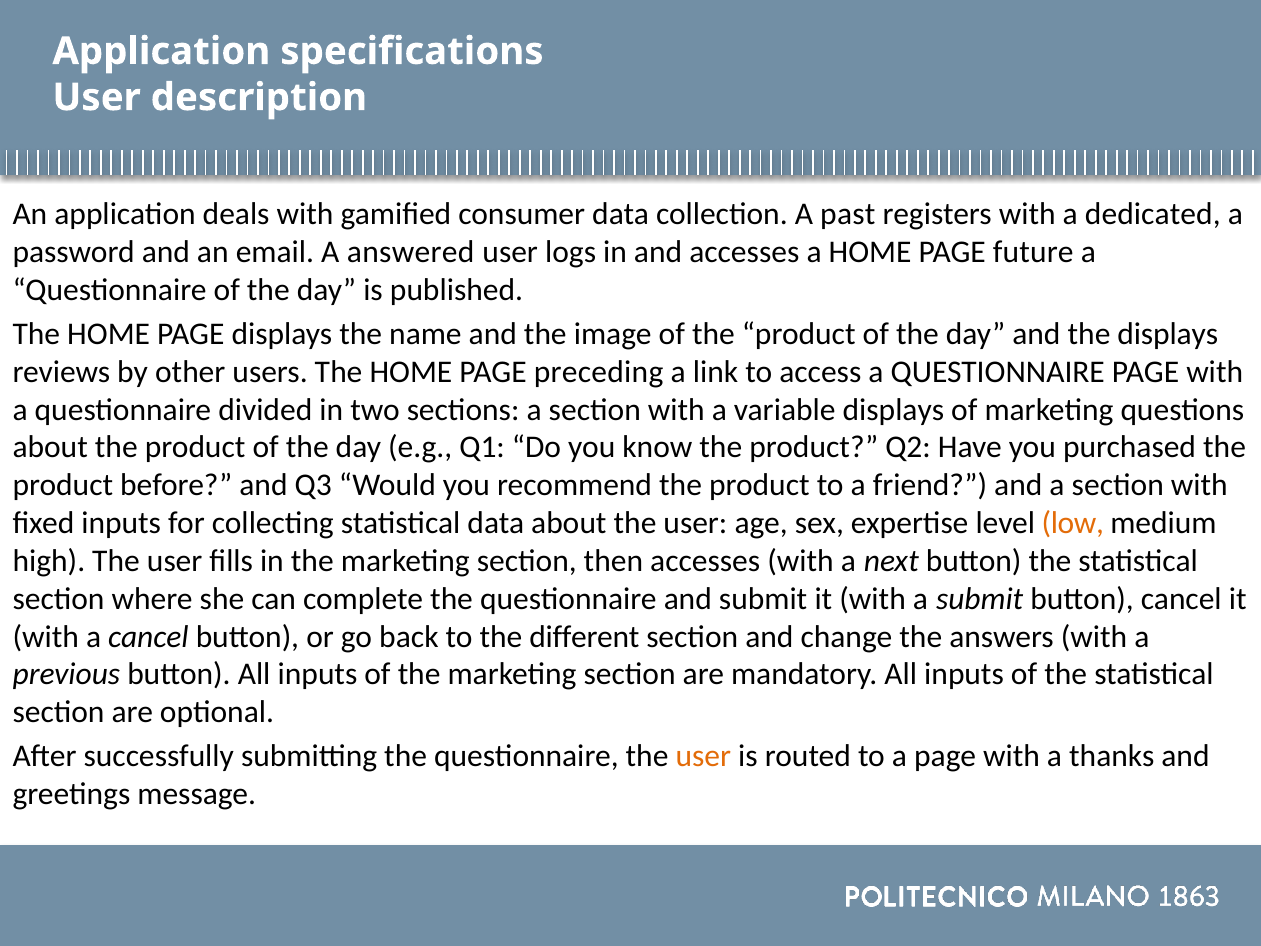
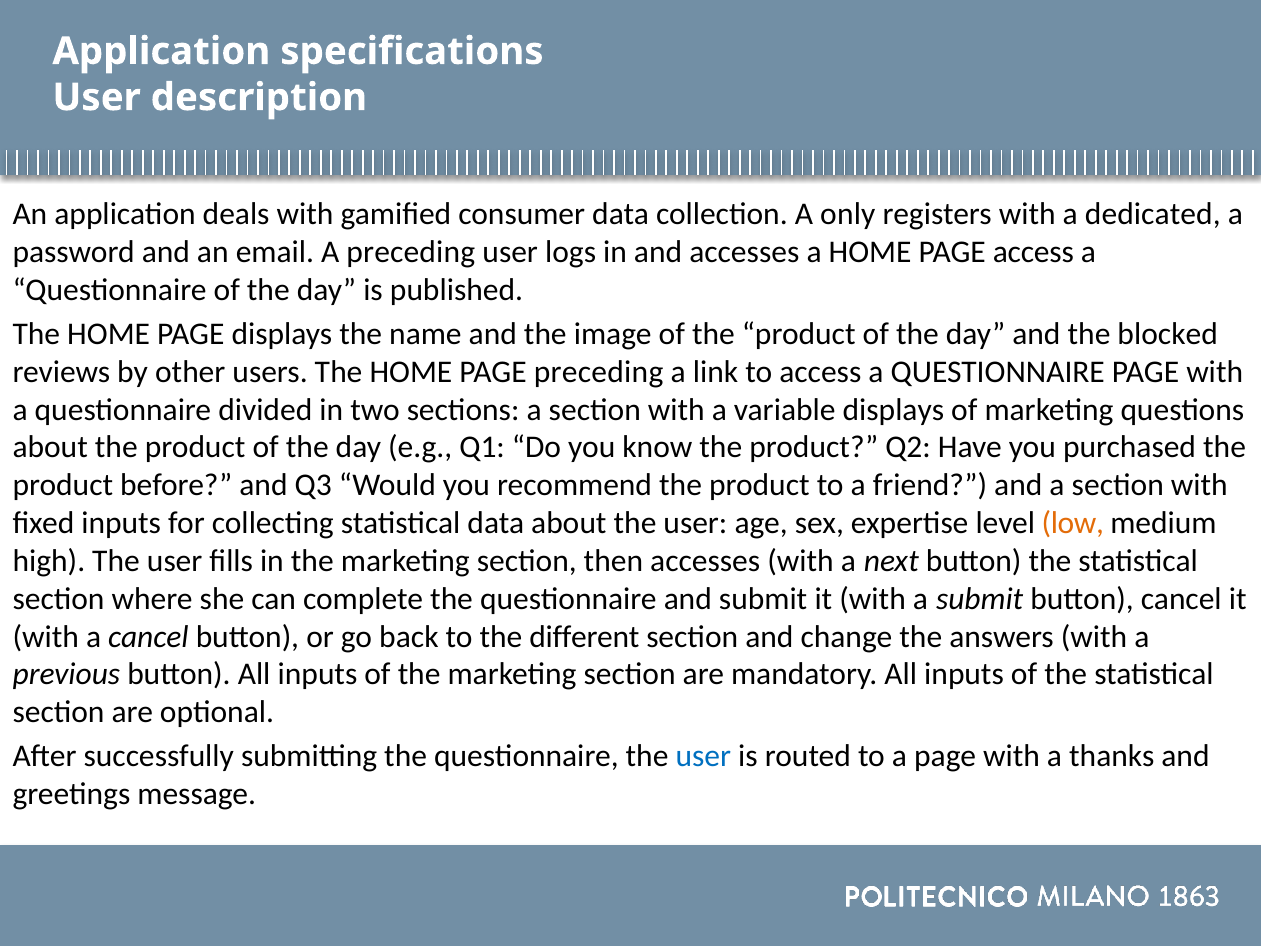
past: past -> only (848, 214)
A answered: answered -> preceding (411, 252)
PAGE future: future -> access (1033, 252)
the displays: displays -> blocked (1168, 334)
user colour: orange -> blue (703, 756)
